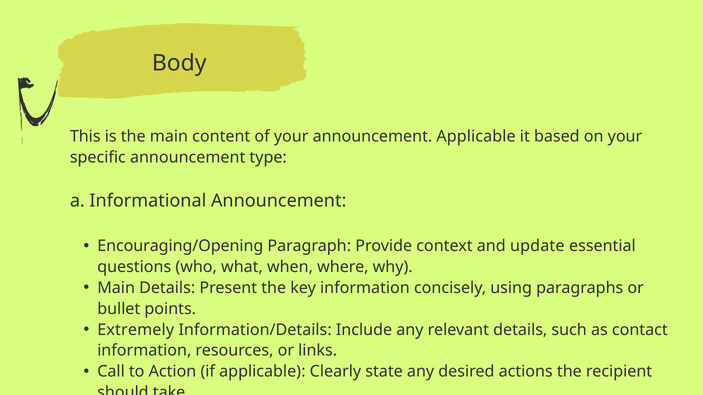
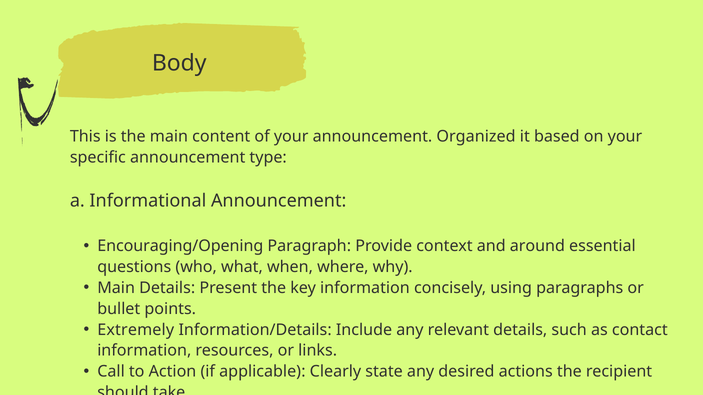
announcement Applicable: Applicable -> Organized (476, 137)
update: update -> around (537, 246)
